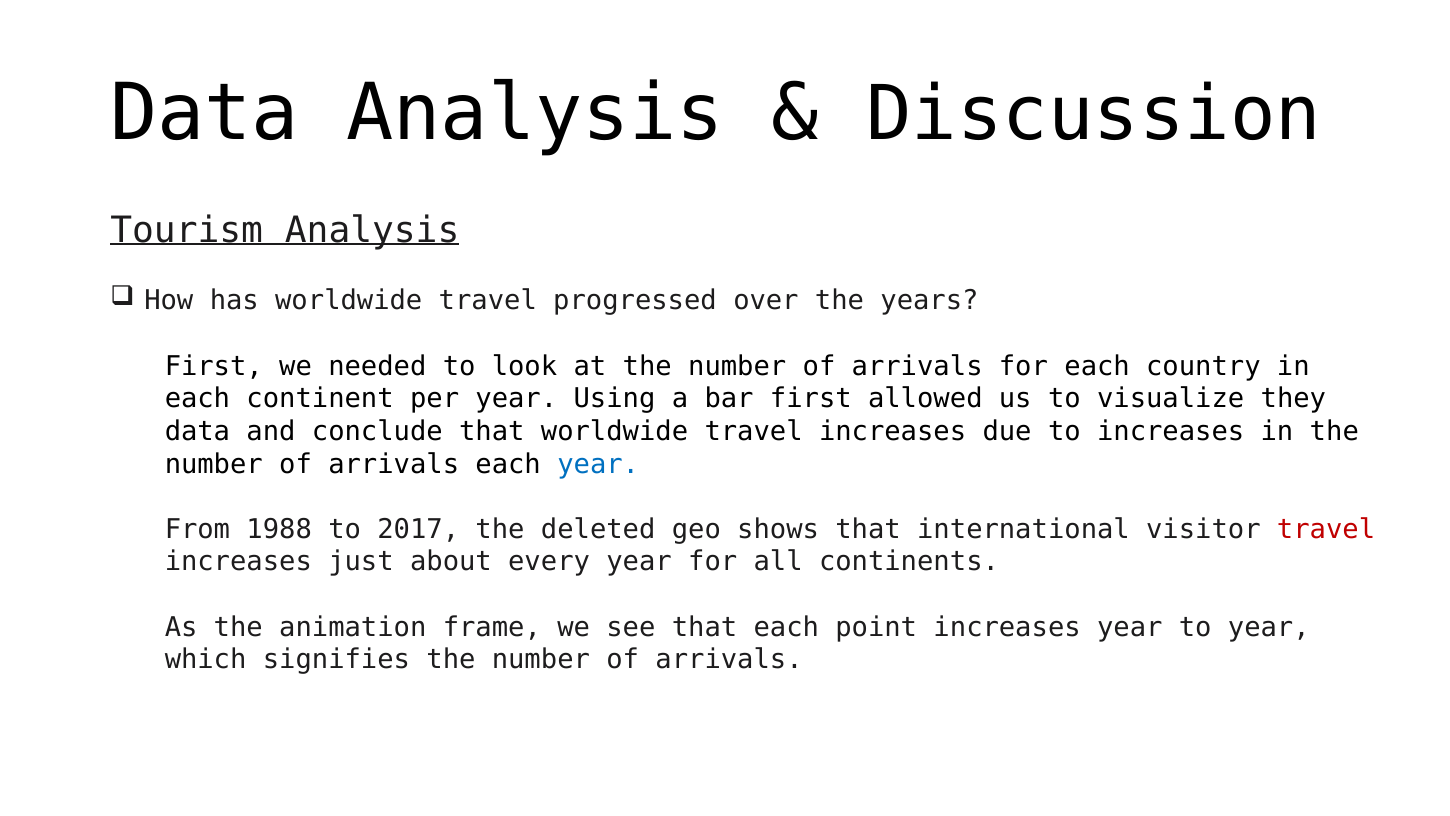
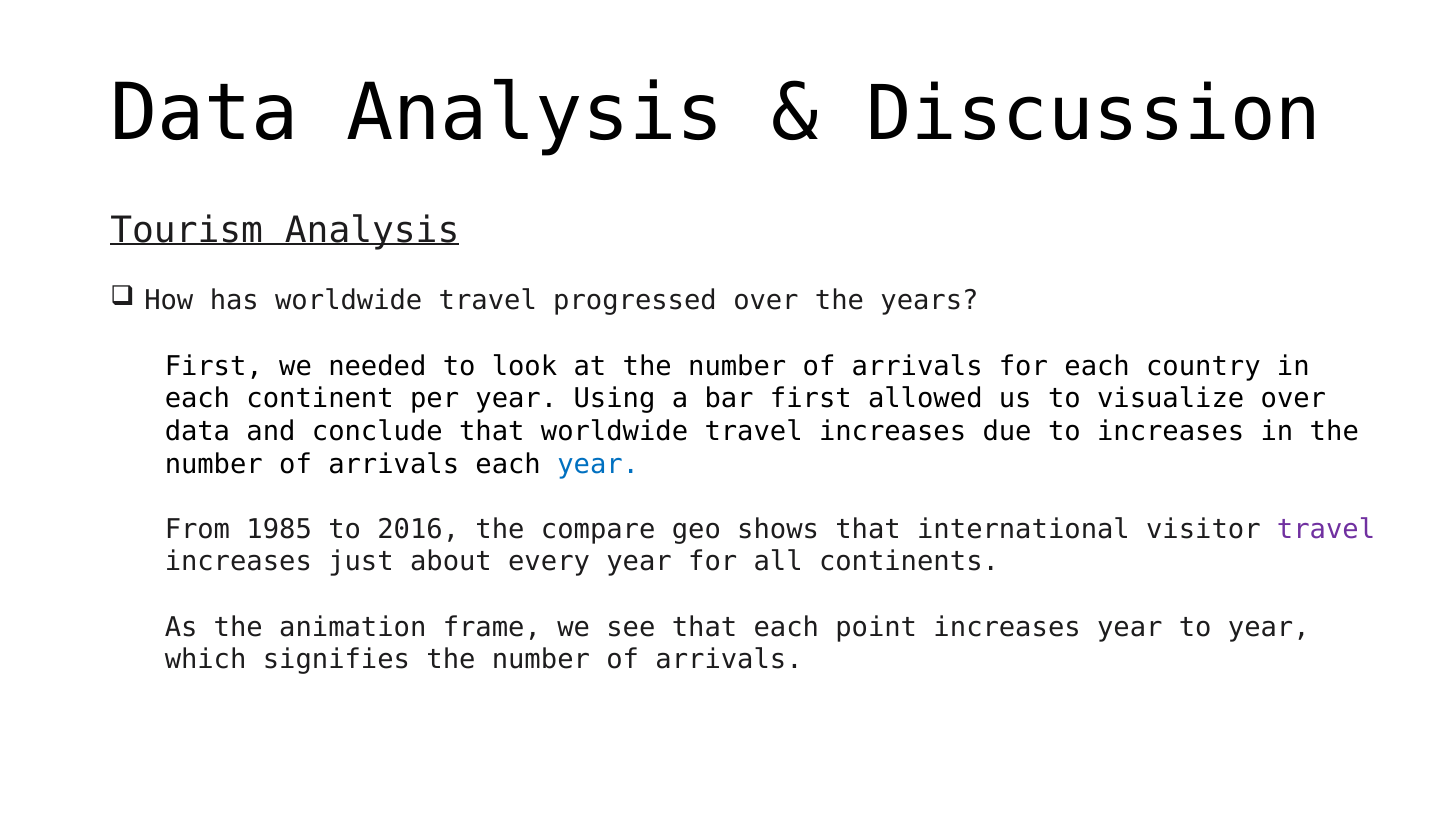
visualize they: they -> over (1293, 399)
1988: 1988 -> 1985 (279, 529)
2017: 2017 -> 2016 (418, 529)
deleted: deleted -> compare (598, 529)
travel colour: red -> purple (1326, 529)
